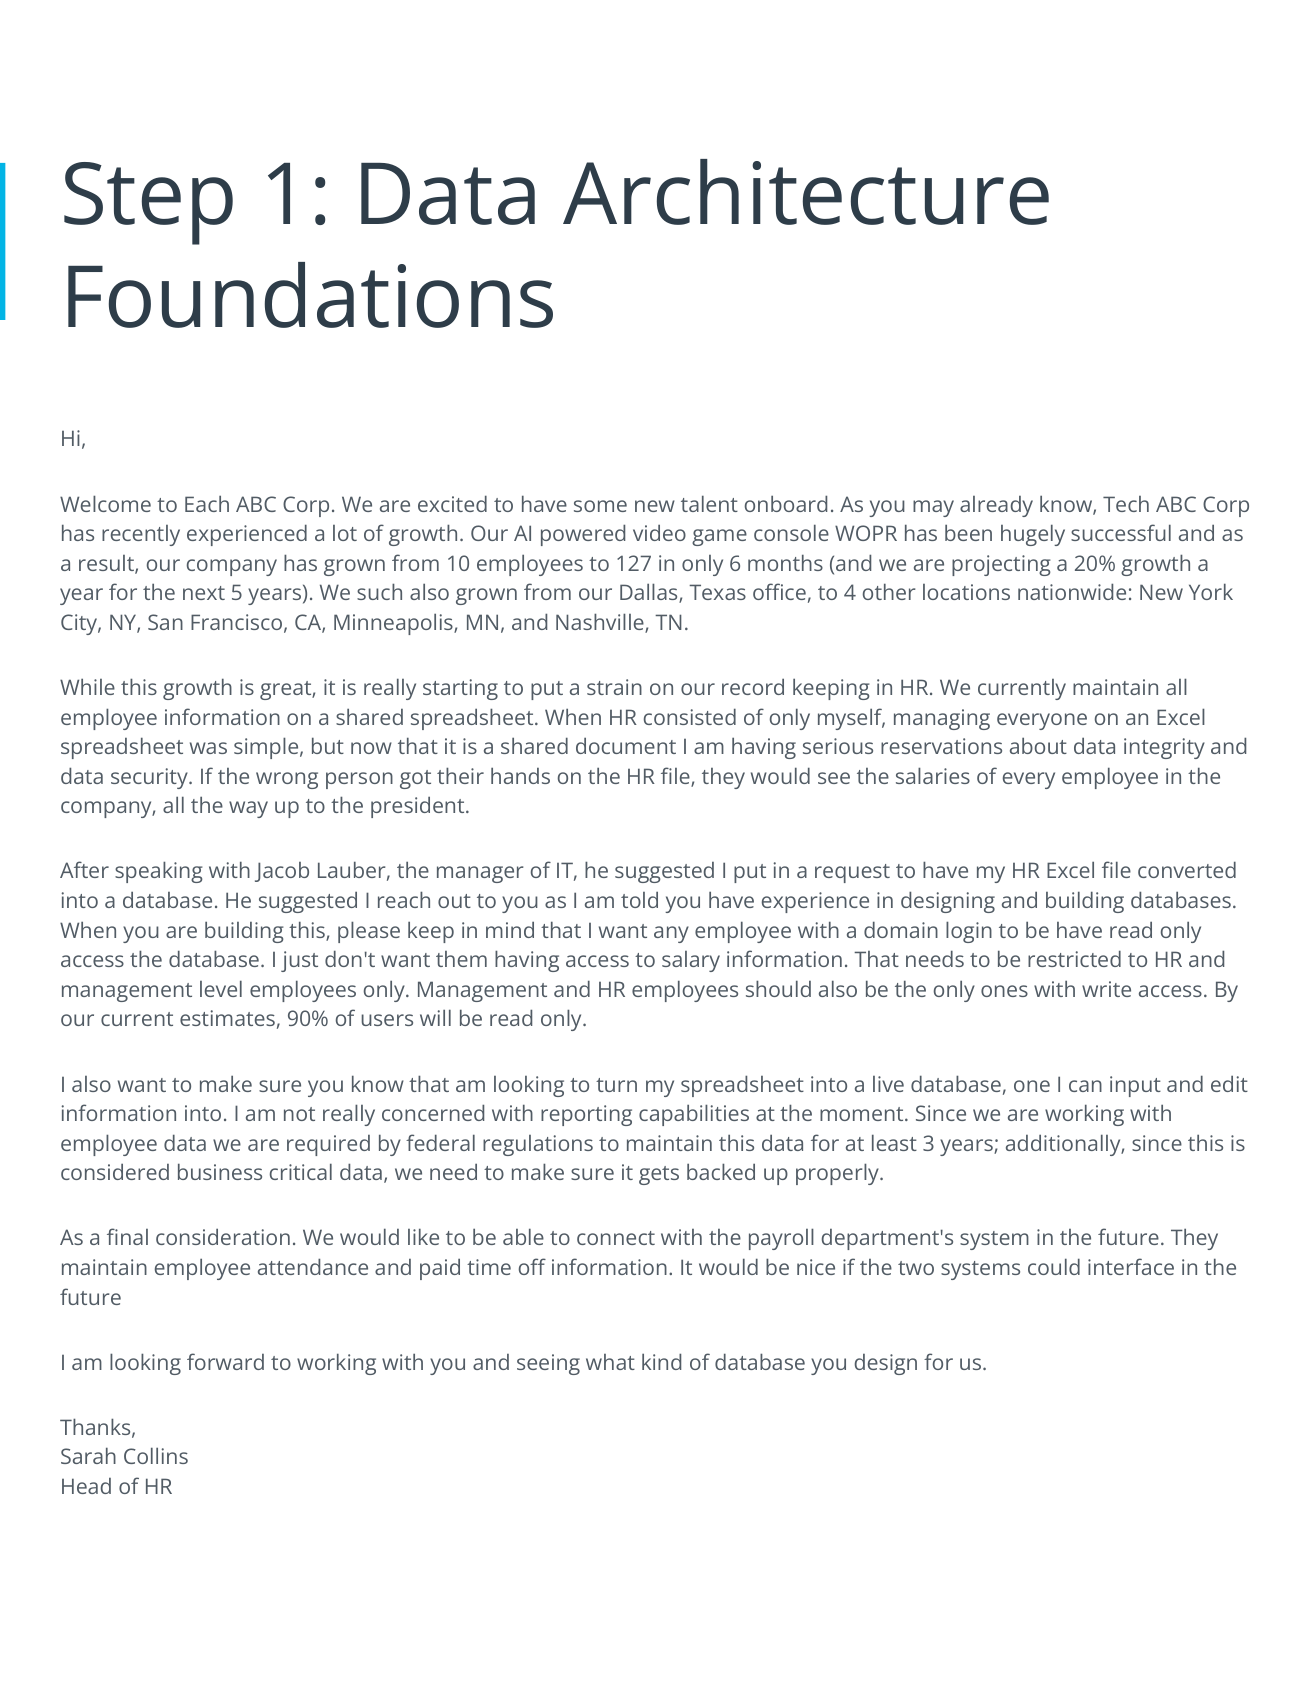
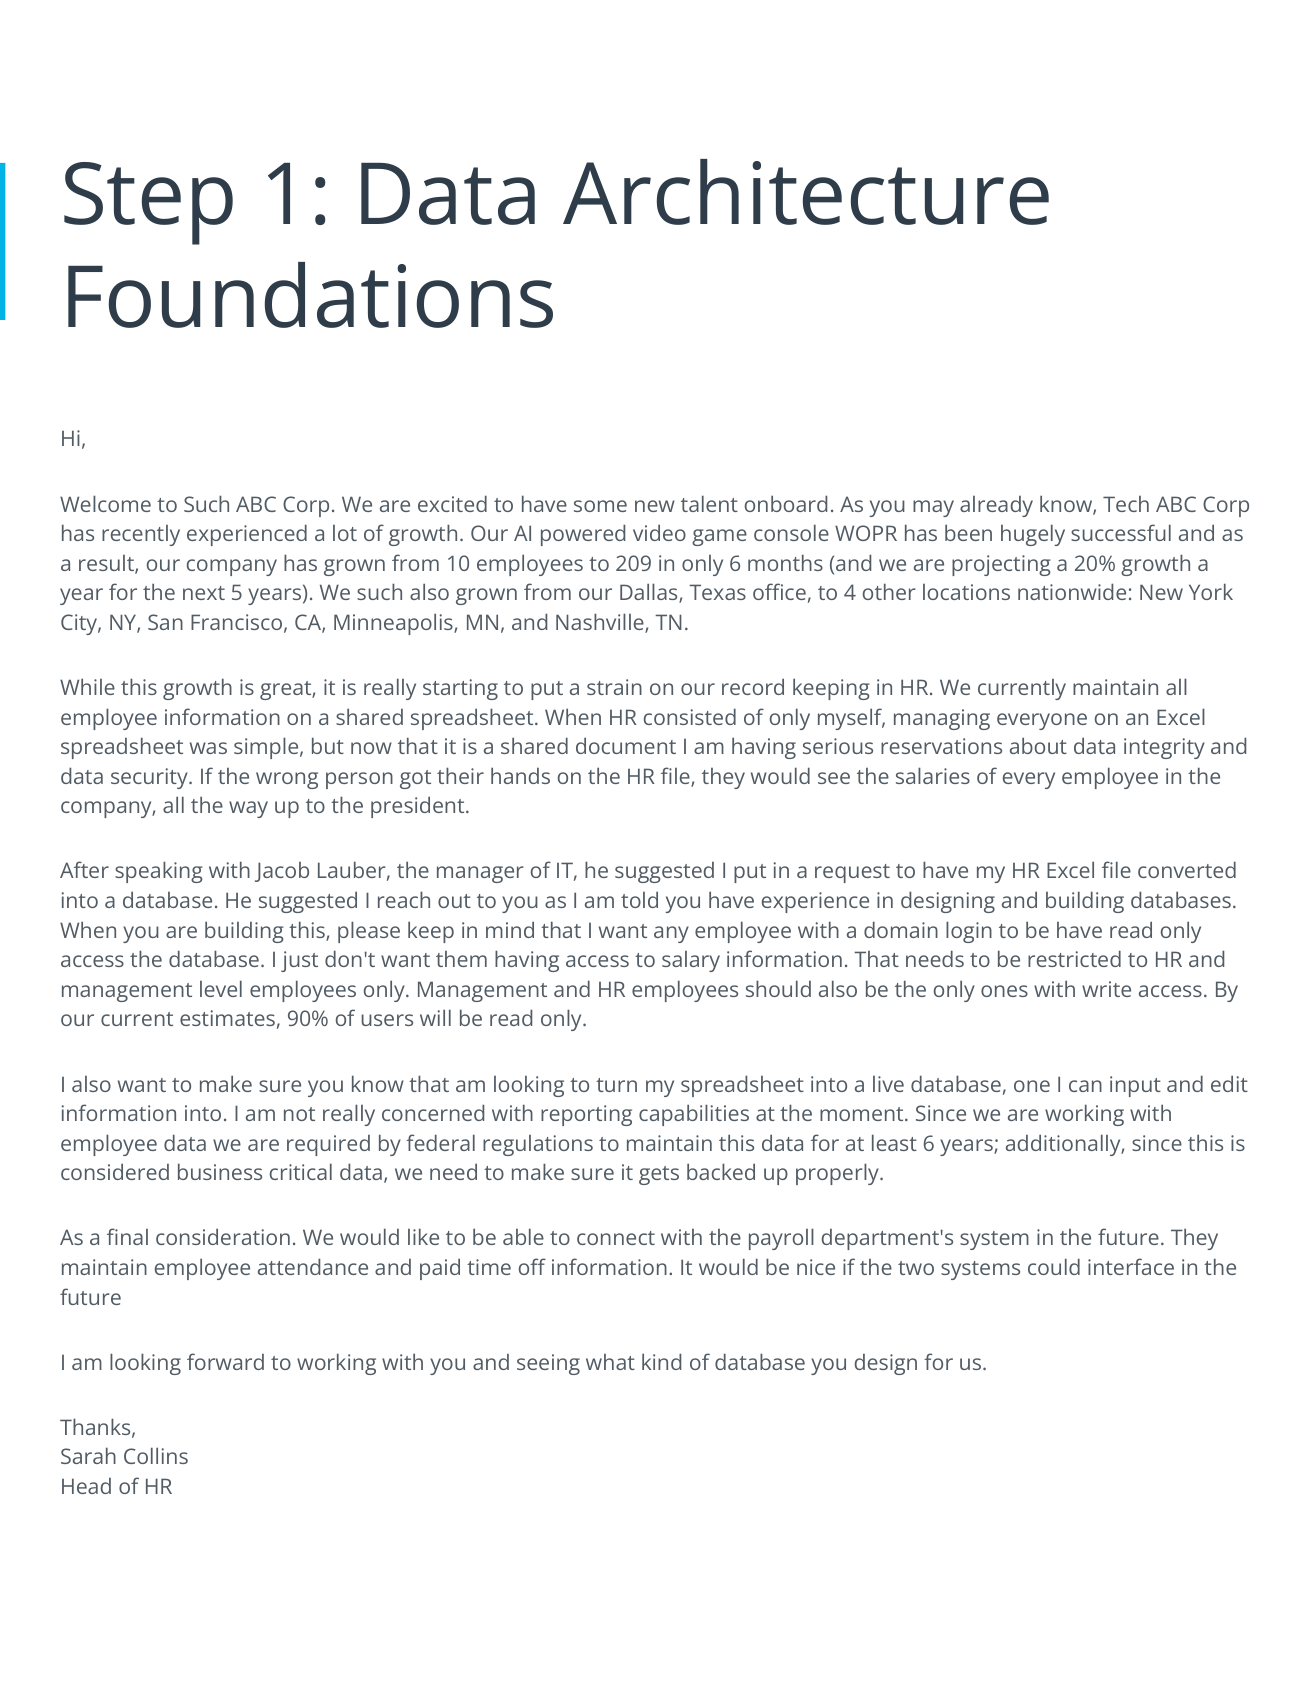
to Each: Each -> Such (207, 505)
127: 127 -> 209 (634, 564)
least 3: 3 -> 6 (929, 1144)
